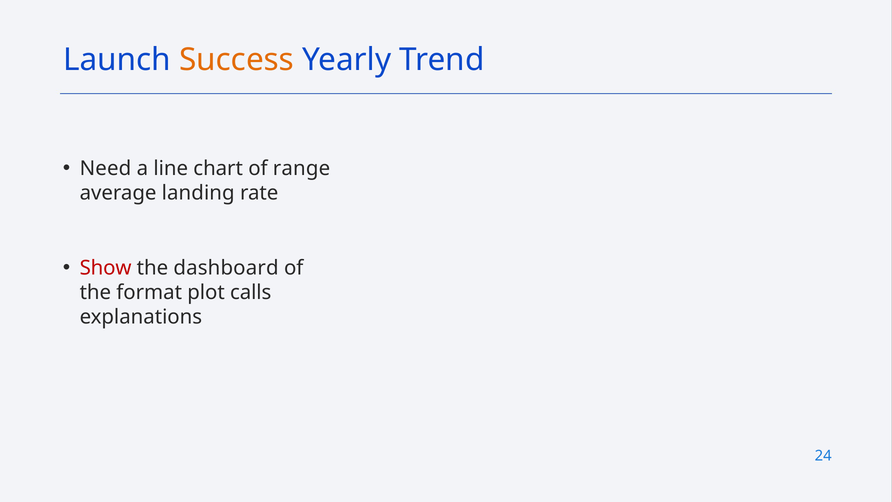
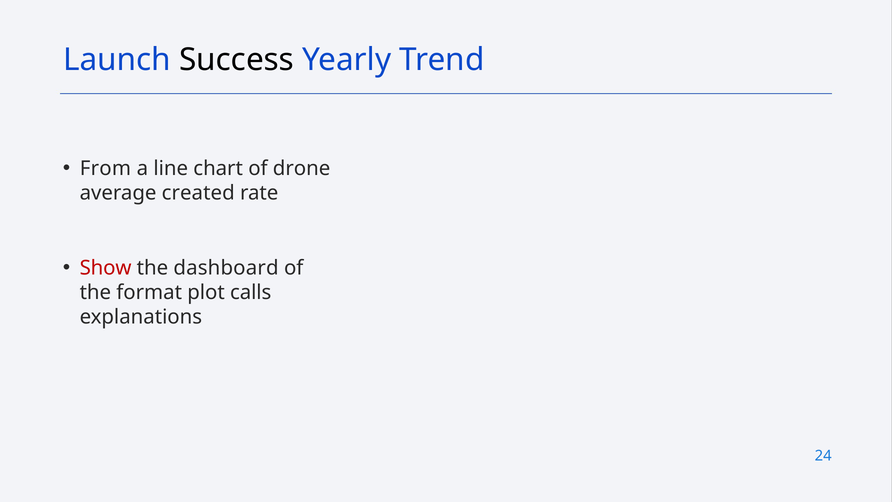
Success colour: orange -> black (237, 60)
Need: Need -> From (105, 168)
range: range -> drone (302, 168)
landing: landing -> created (198, 193)
